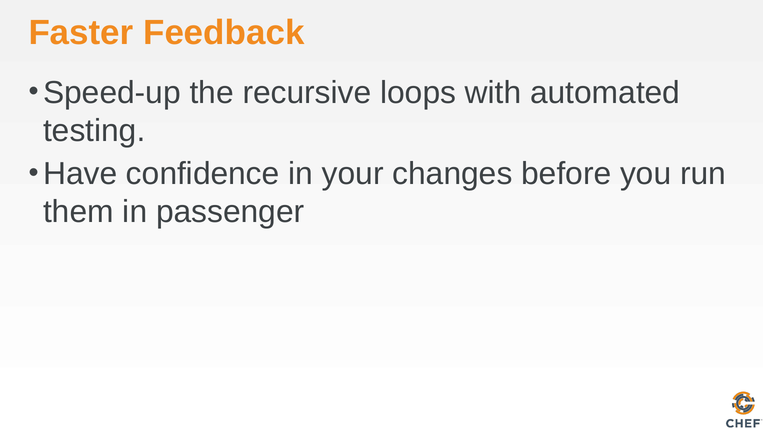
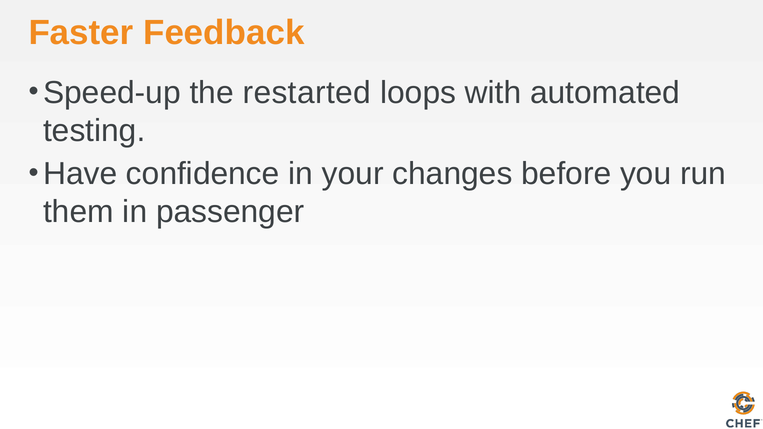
recursive: recursive -> restarted (307, 93)
